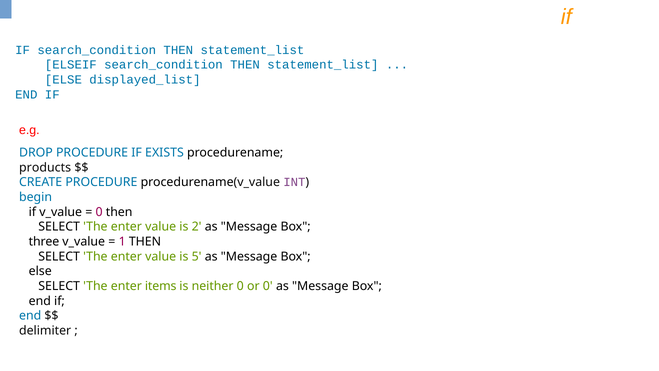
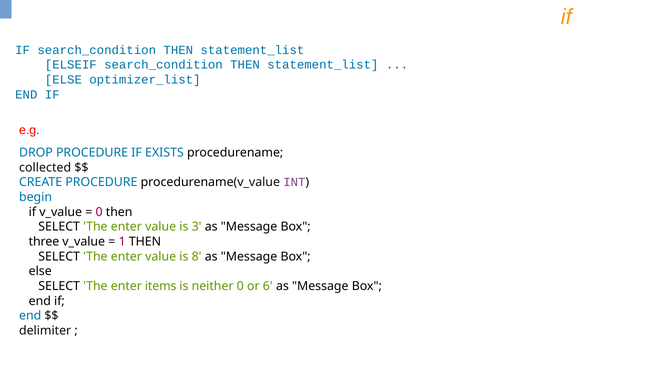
displayed_list: displayed_list -> optimizer_list (145, 80)
products: products -> collected (45, 167)
2: 2 -> 3 (197, 227)
5: 5 -> 8 (197, 256)
or 0: 0 -> 6 (268, 286)
